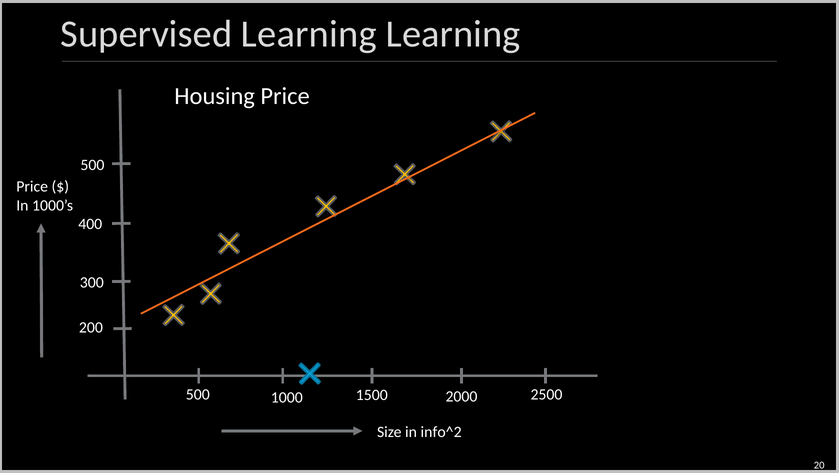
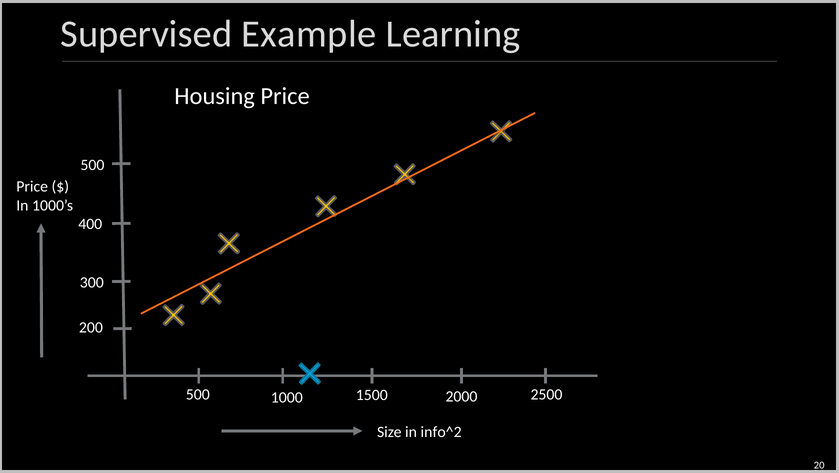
Supervised Learning: Learning -> Example (309, 34)
